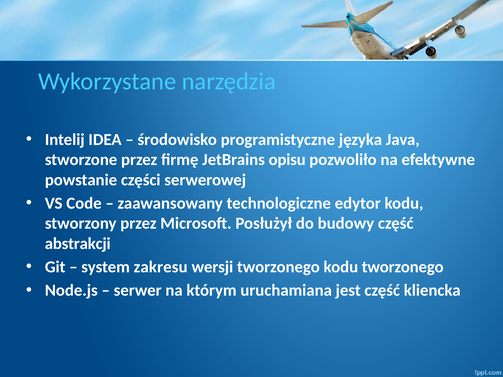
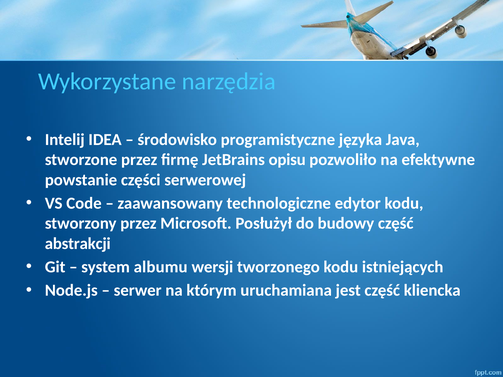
zakresu: zakresu -> albumu (161, 267)
kodu tworzonego: tworzonego -> istniejących (403, 267)
